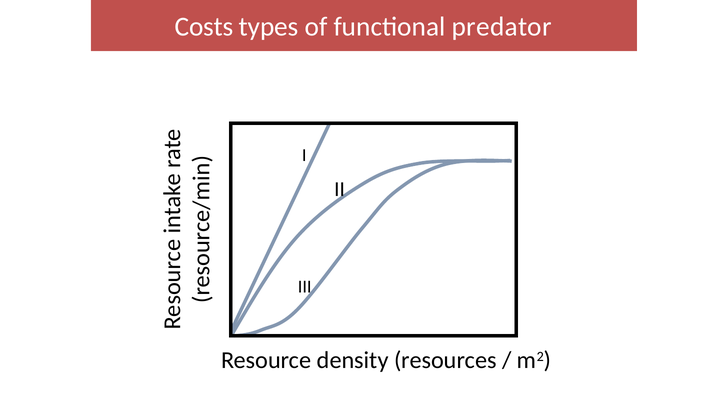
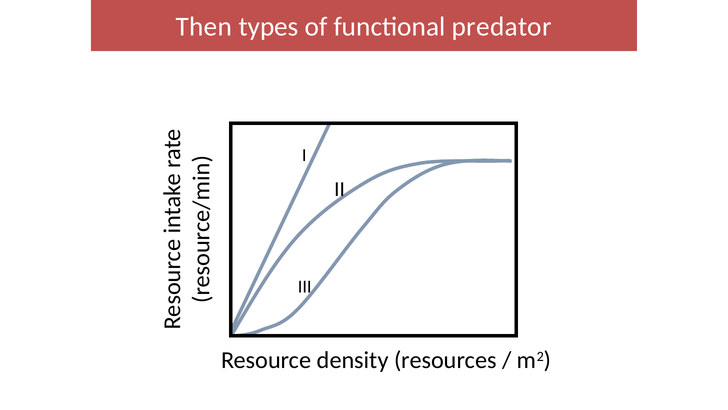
Costs: Costs -> Then (204, 27)
